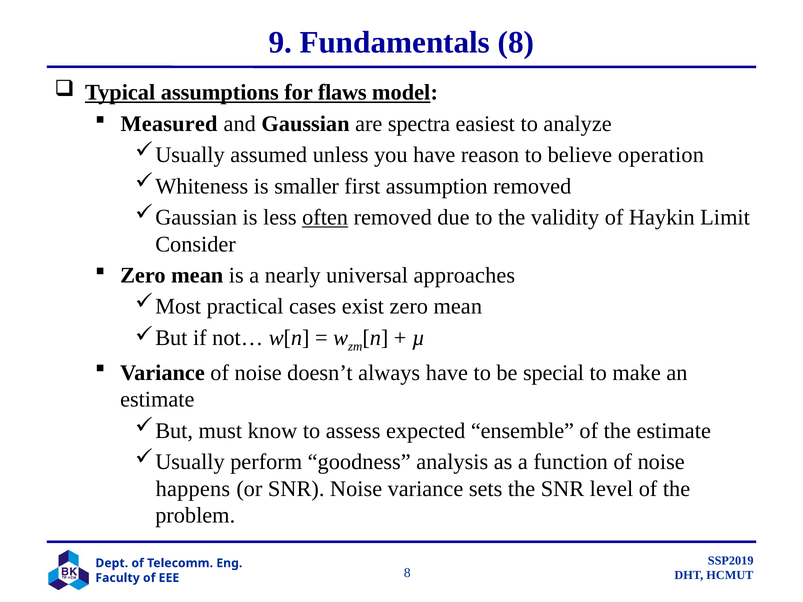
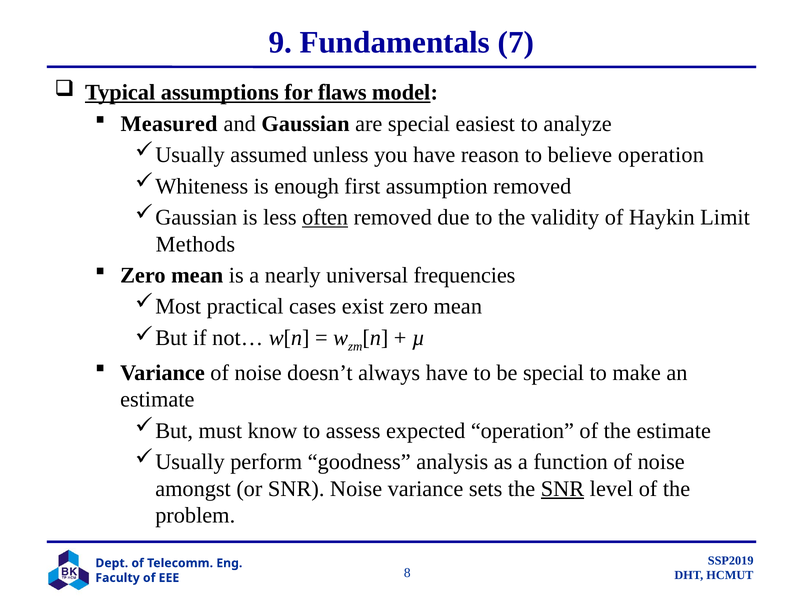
Fundamentals 8: 8 -> 7 (516, 42)
are spectra: spectra -> special (419, 124)
smaller: smaller -> enough (307, 186)
Consider: Consider -> Methods (195, 244)
approaches: approaches -> frequencies (464, 276)
expected ensemble: ensemble -> operation (522, 431)
happens: happens -> amongst (193, 489)
SNR underline: none -> present (562, 489)
